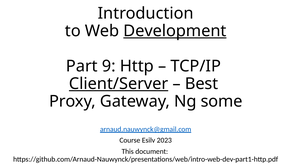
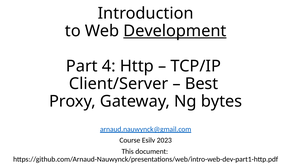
9: 9 -> 4 (109, 66)
Client/Server underline: present -> none (119, 84)
some: some -> bytes (222, 102)
